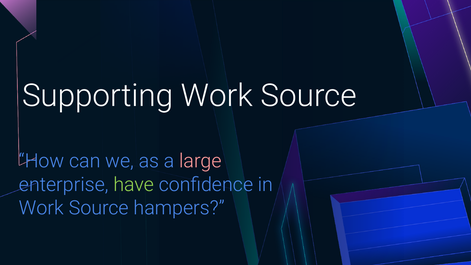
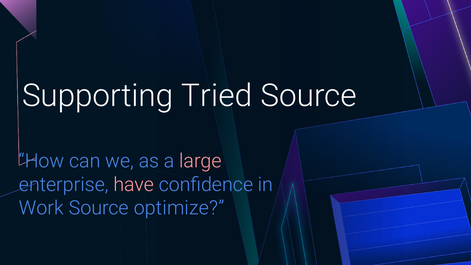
Supporting Work: Work -> Tried (217, 96)
have colour: light green -> pink (134, 185)
hampers: hampers -> optimize (179, 208)
